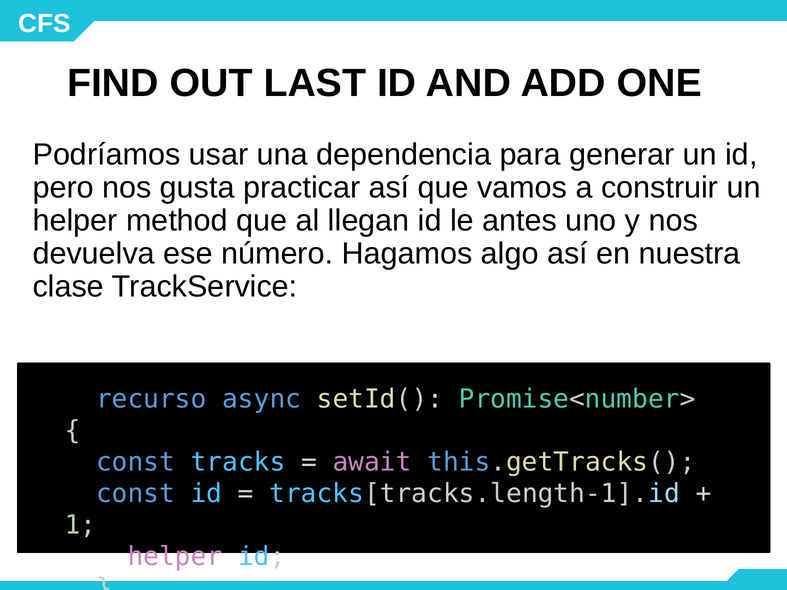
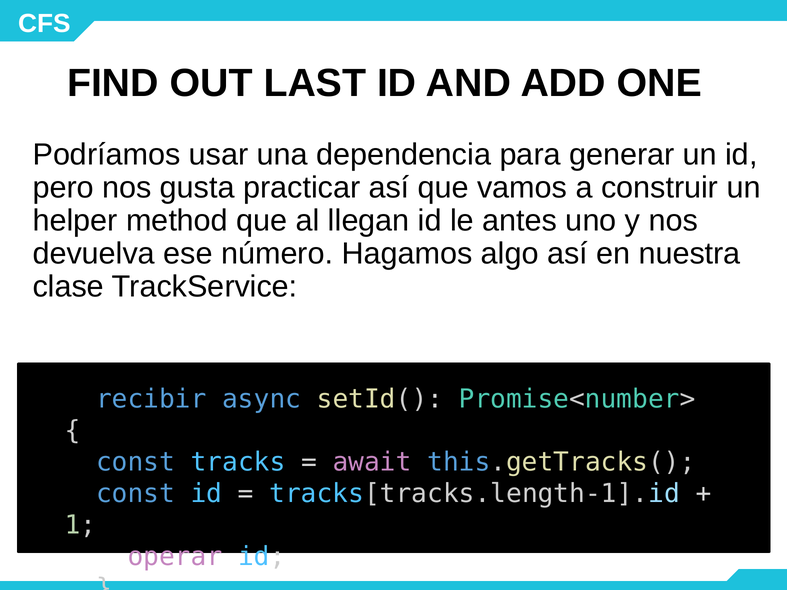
recurso: recurso -> recibir (151, 399)
helper: helper -> operar (175, 557)
